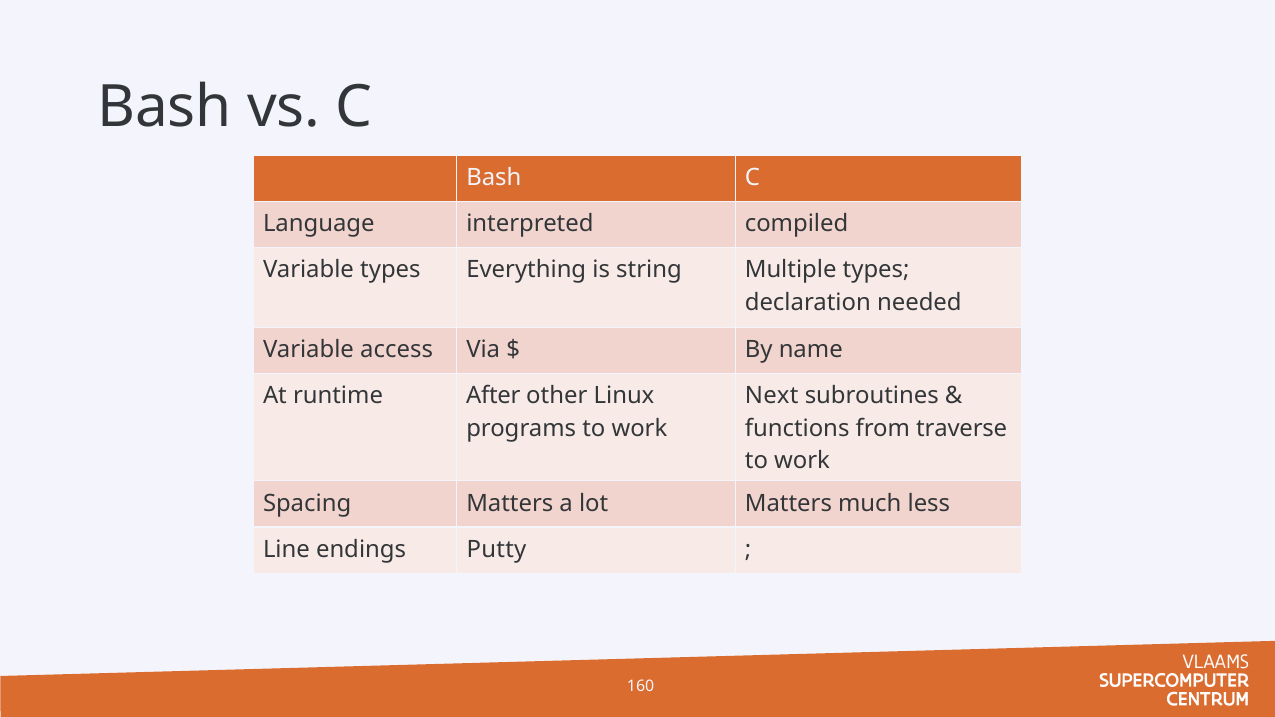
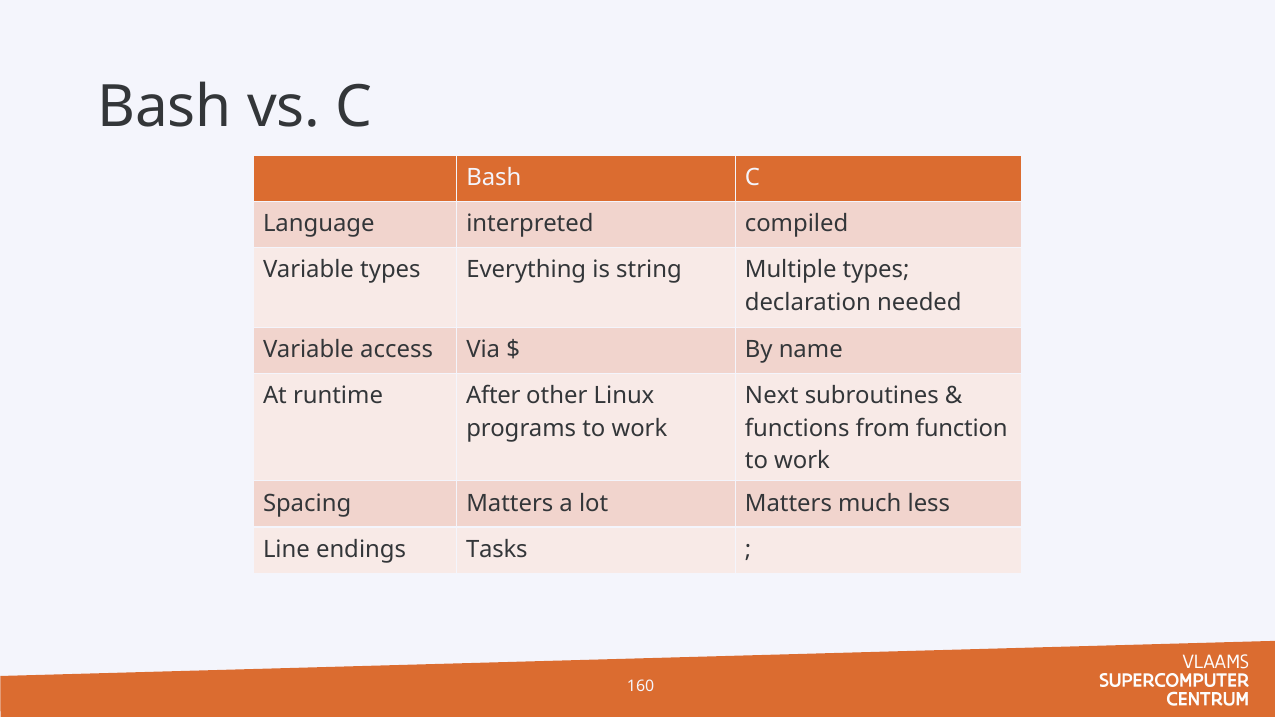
traverse: traverse -> function (962, 429)
Putty: Putty -> Tasks (497, 550)
